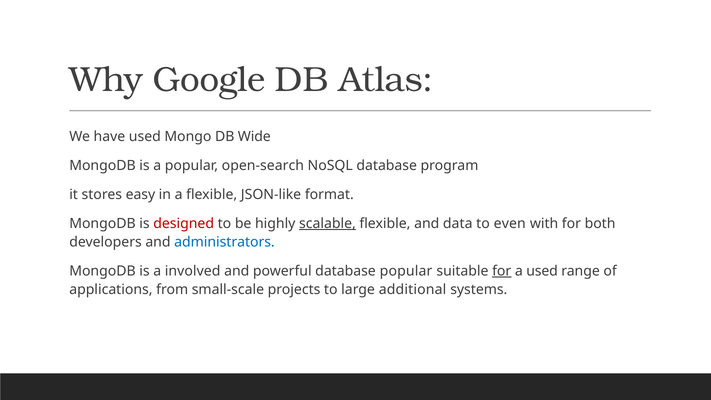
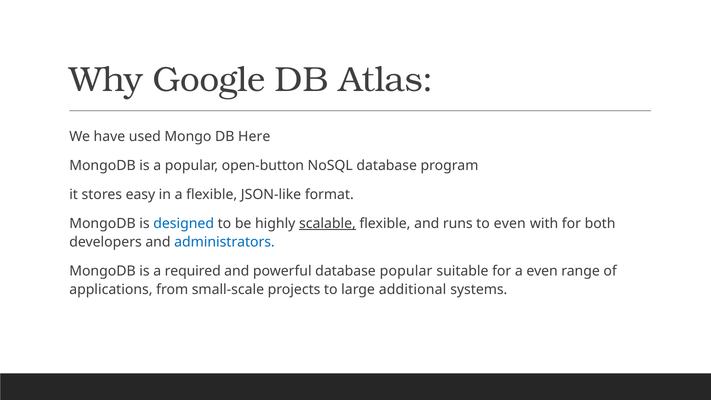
Wide: Wide -> Here (254, 137)
open-search: open-search -> open-button (263, 166)
designed colour: red -> blue (184, 223)
data: data -> runs (458, 223)
involved: involved -> required (193, 271)
for underline: present -> none (502, 271)
a used: used -> even (542, 271)
